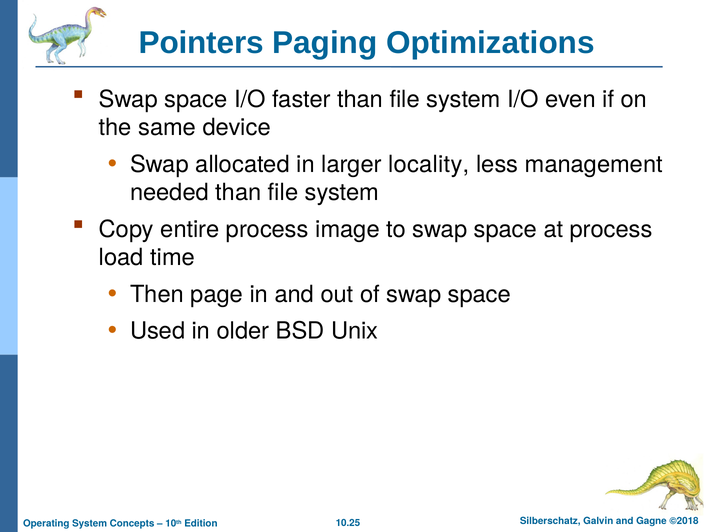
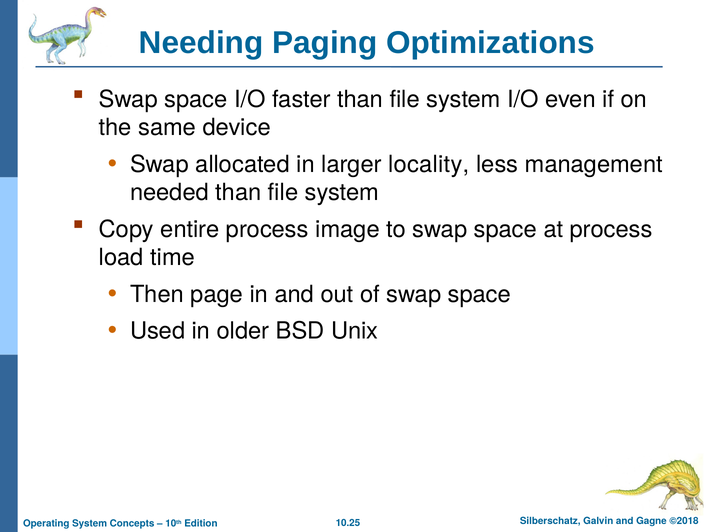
Pointers: Pointers -> Needing (201, 43)
